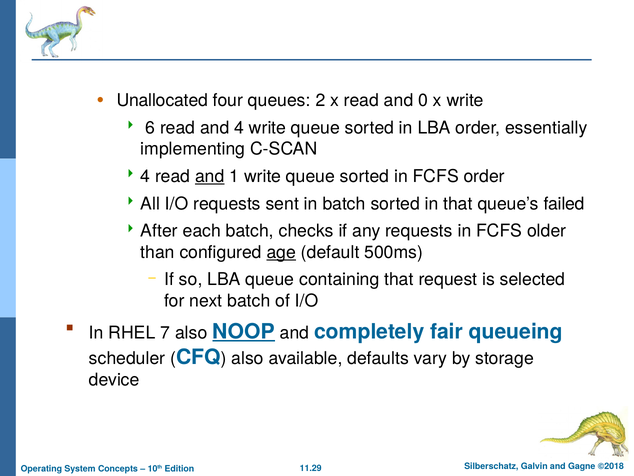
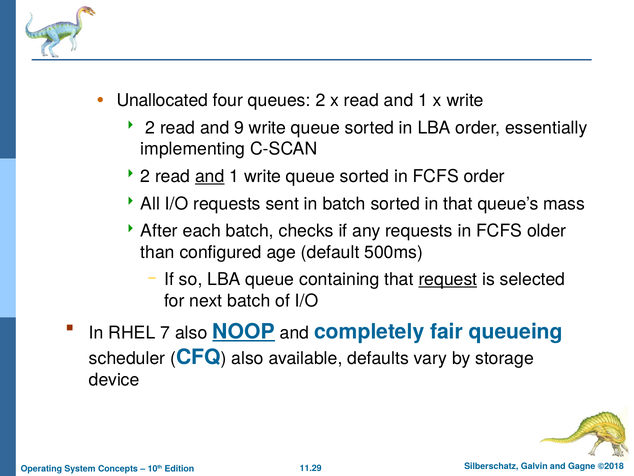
x read and 0: 0 -> 1 (423, 100)
6: 6 -> 2 (150, 128)
and 4: 4 -> 9 (239, 128)
4: 4 -> 2 (145, 176)
failed: failed -> mass (564, 204)
age underline: present -> none (281, 252)
request underline: none -> present (448, 279)
